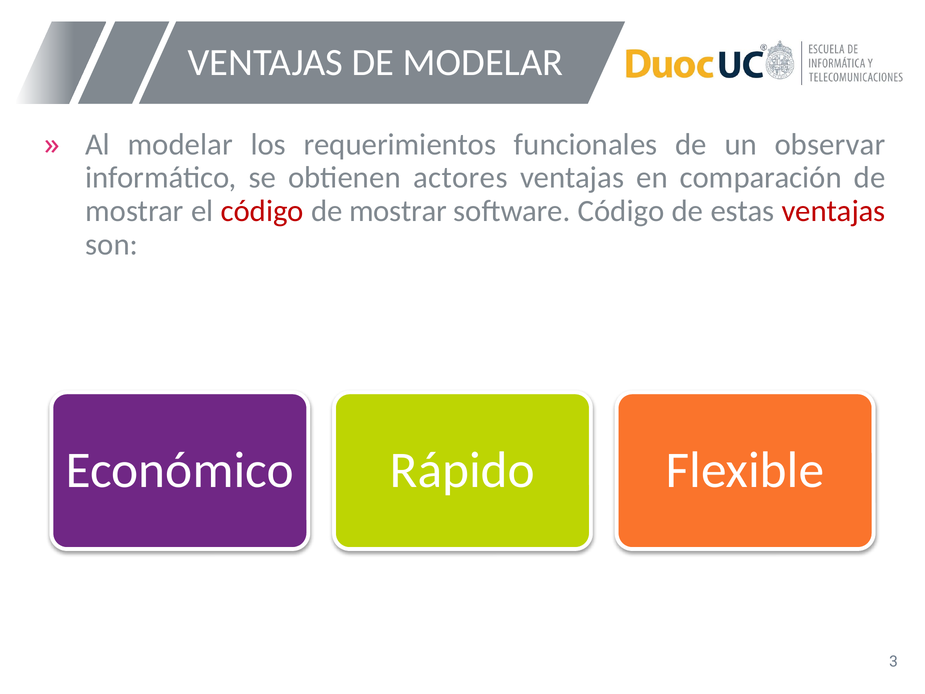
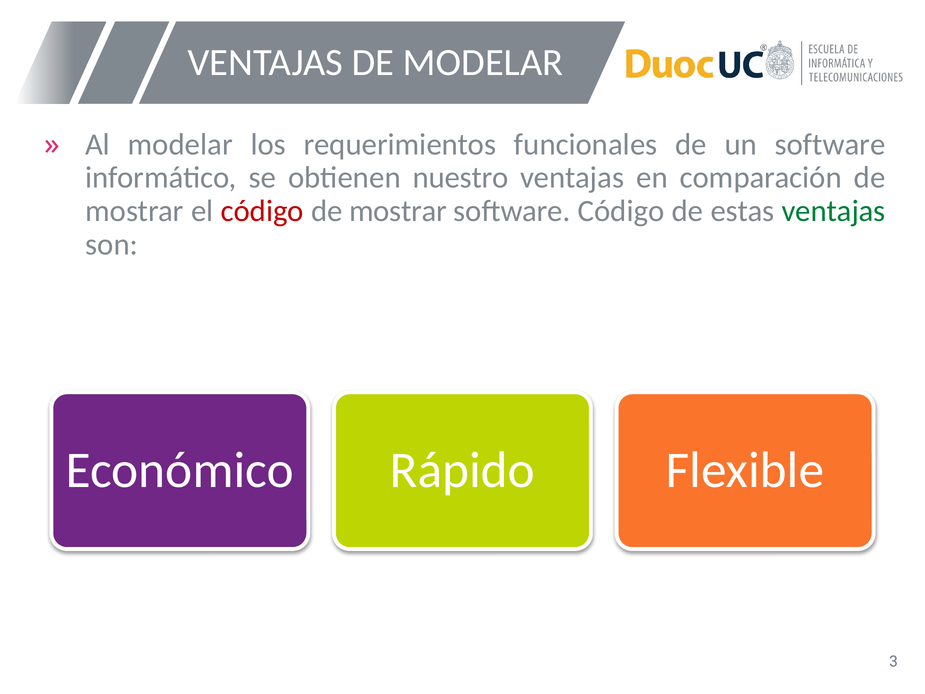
un observar: observar -> software (830, 144)
actores: actores -> nuestro (461, 178)
ventajas colour: red -> green (834, 211)
